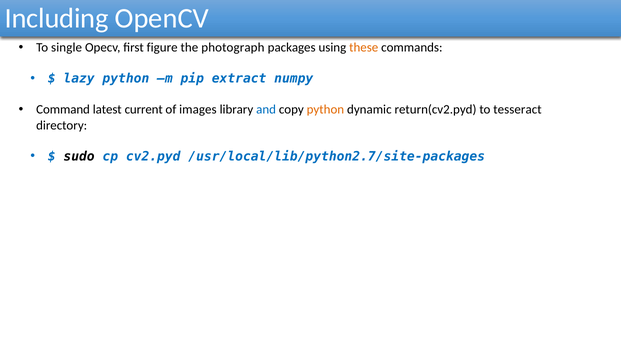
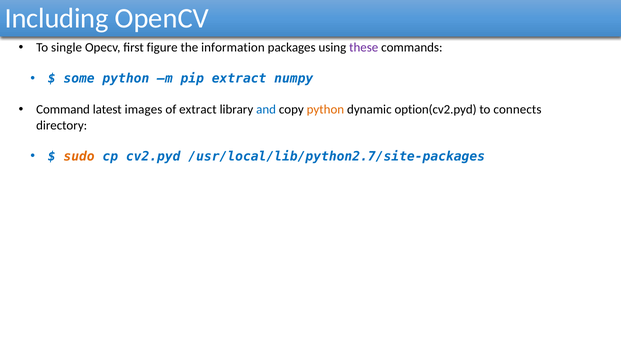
photograph: photograph -> information (233, 48)
these colour: orange -> purple (364, 48)
lazy: lazy -> some (79, 79)
current: current -> images (144, 110)
of images: images -> extract (198, 110)
return(cv2.pyd: return(cv2.pyd -> option(cv2.pyd (436, 110)
tesseract: tesseract -> connects (517, 110)
sudo colour: black -> orange (79, 156)
